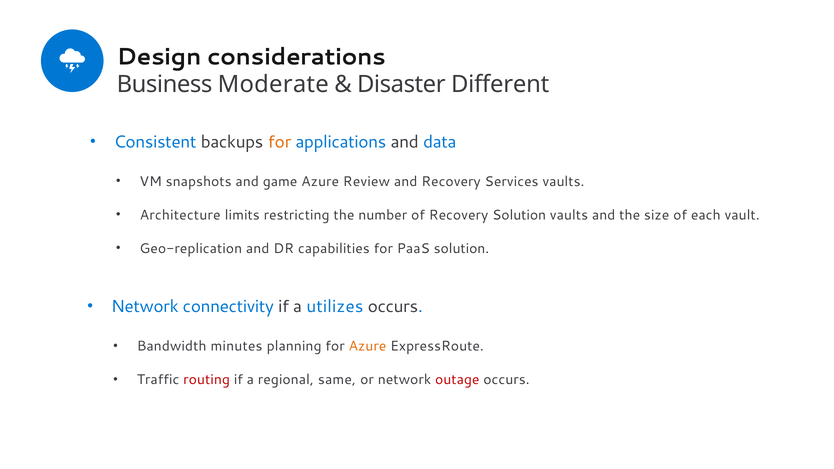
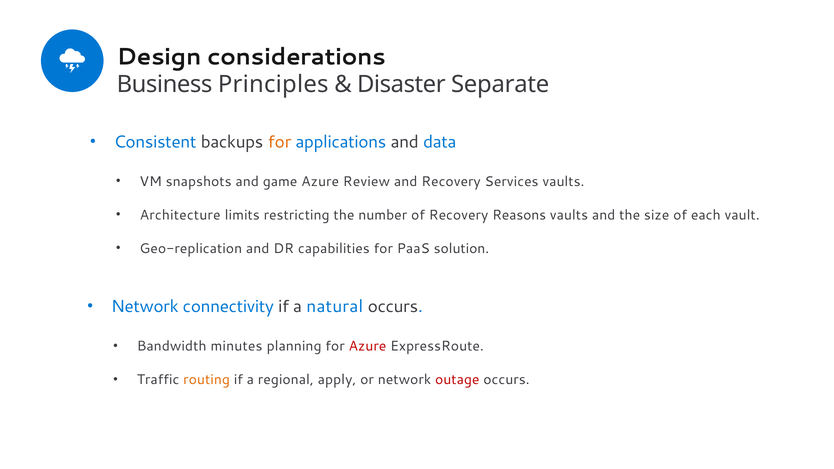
Moderate: Moderate -> Principles (273, 84)
Different: Different -> Separate (500, 84)
Recovery Solution: Solution -> Reasons (519, 215)
utilizes: utilizes -> natural (335, 307)
Azure colour: orange -> red (367, 346)
routing colour: red -> orange (207, 380)
same: same -> apply (337, 380)
